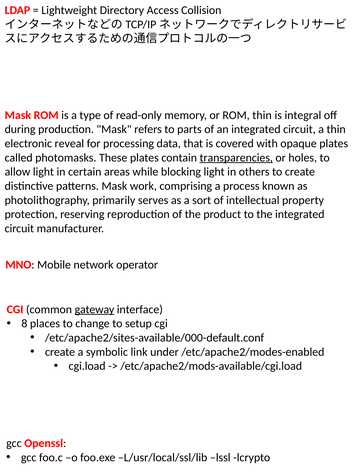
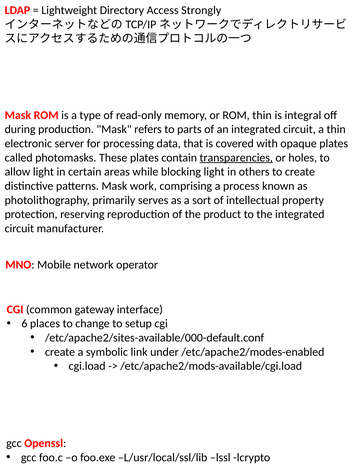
Collision: Collision -> Strongly (201, 10)
reveal: reveal -> server (69, 143)
gateway underline: present -> none (94, 309)
8: 8 -> 6 (24, 324)
